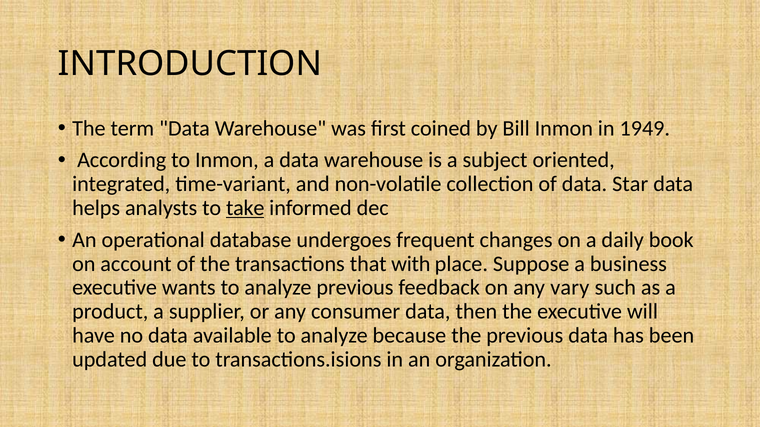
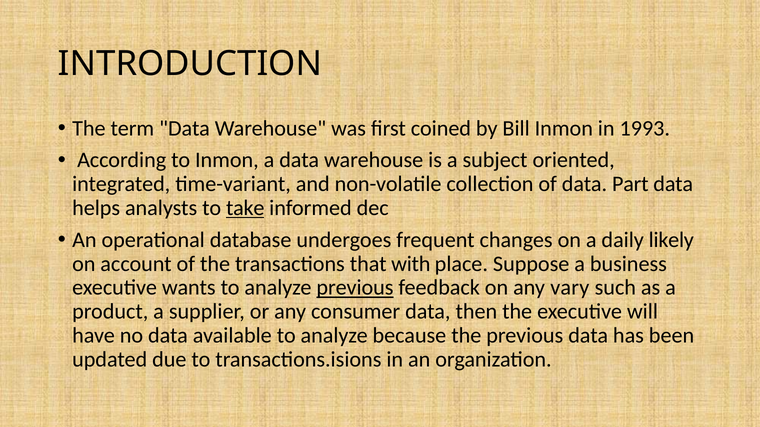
1949: 1949 -> 1993 (645, 128)
Star: Star -> Part (630, 184)
book: book -> likely (671, 240)
previous underline: none -> present (355, 288)
